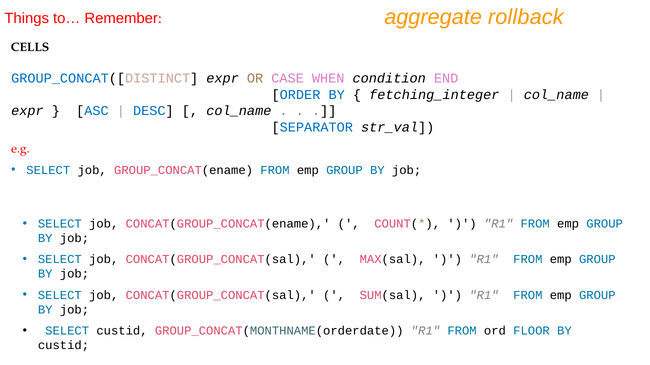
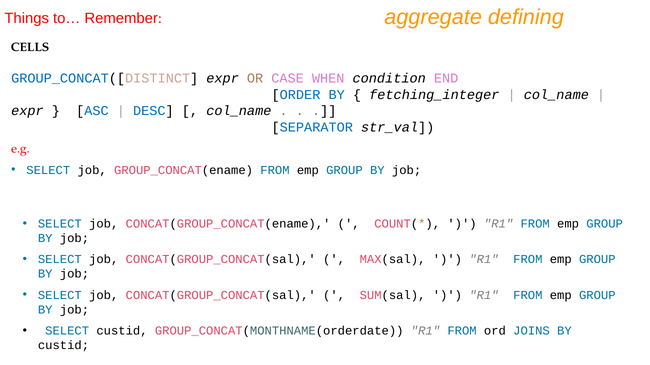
rollback: rollback -> defining (526, 17)
FLOOR: FLOOR -> JOINS (531, 331)
